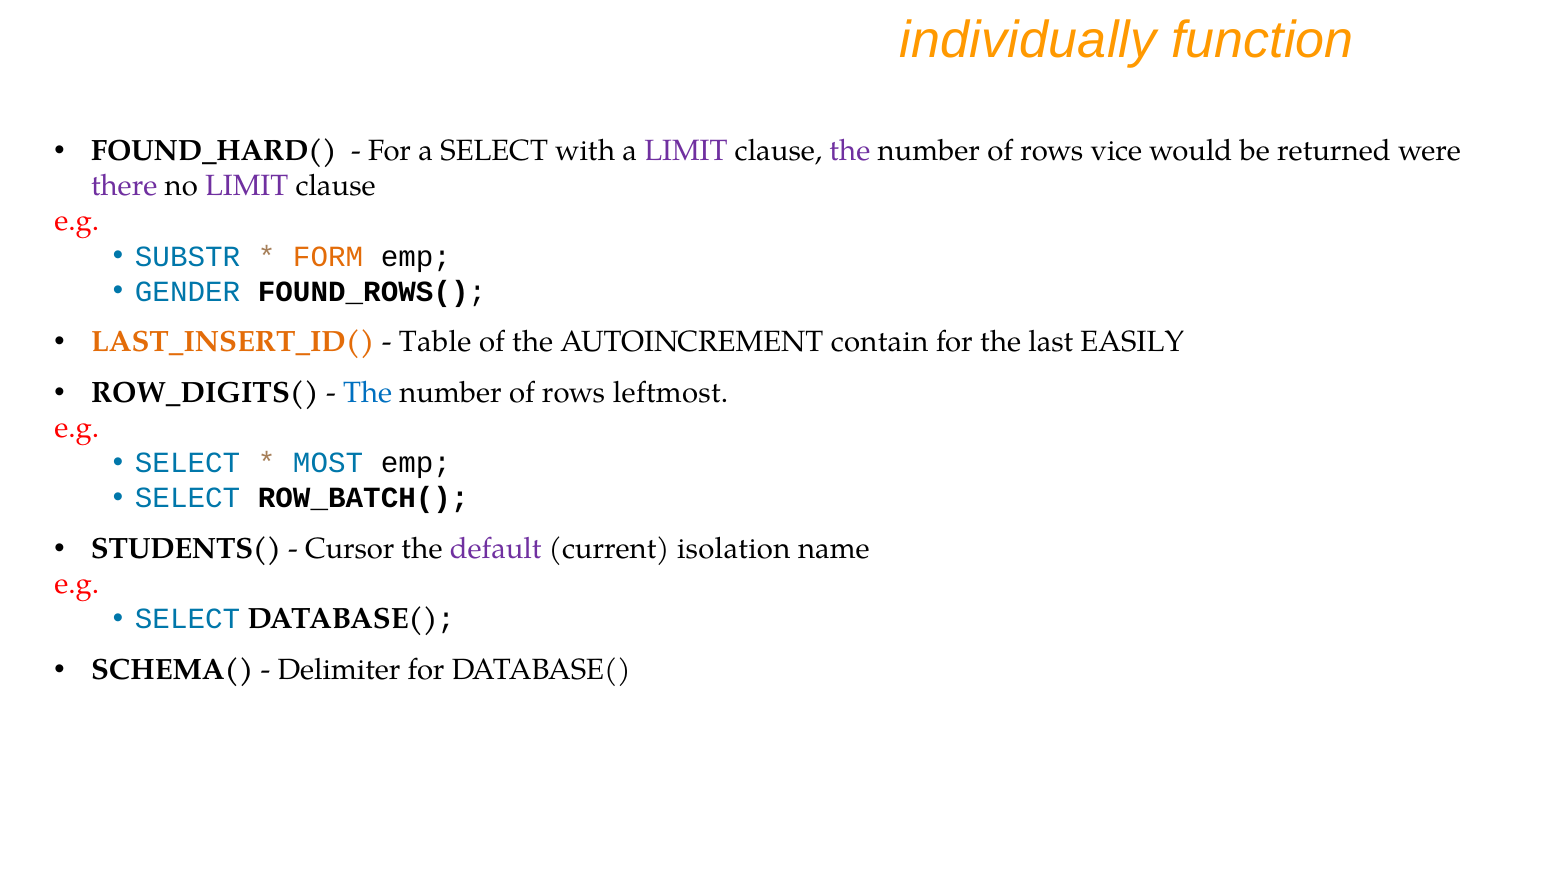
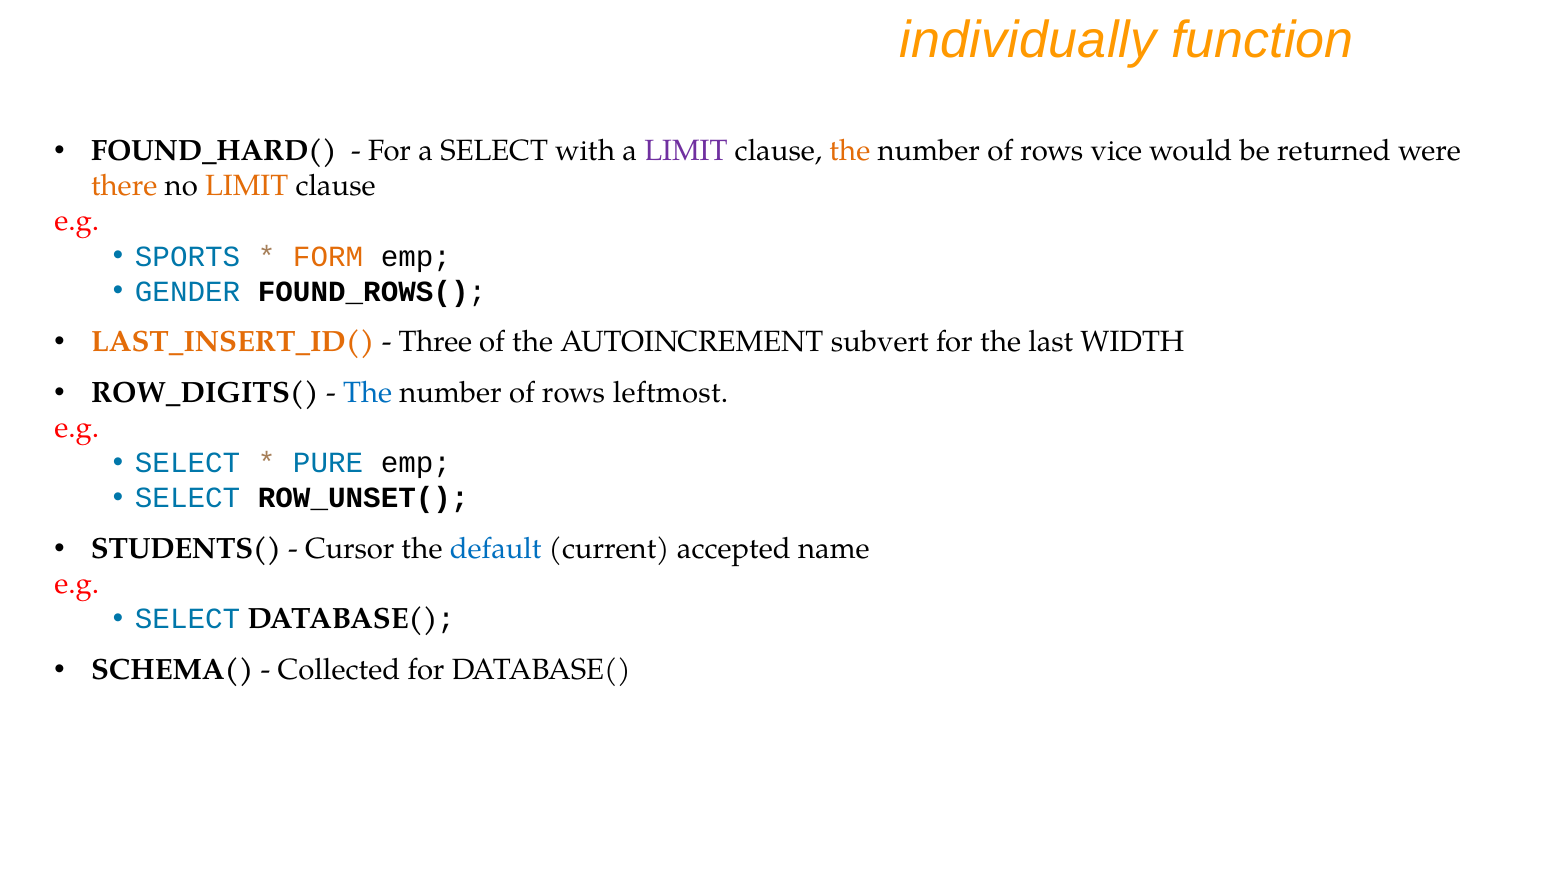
the colour: purple -> orange (850, 151)
there colour: purple -> orange (124, 186)
LIMIT colour: purple -> orange (247, 186)
SUBSTR: SUBSTR -> SPORTS (188, 256)
Table: Table -> Three (435, 342)
contain: contain -> subvert (880, 342)
EASILY: EASILY -> WIDTH (1132, 342)
MOST: MOST -> PURE (328, 463)
ROW_BATCH(: ROW_BATCH( -> ROW_UNSET( (363, 498)
default colour: purple -> blue (496, 549)
isolation: isolation -> accepted (734, 549)
Delimiter: Delimiter -> Collected (339, 670)
